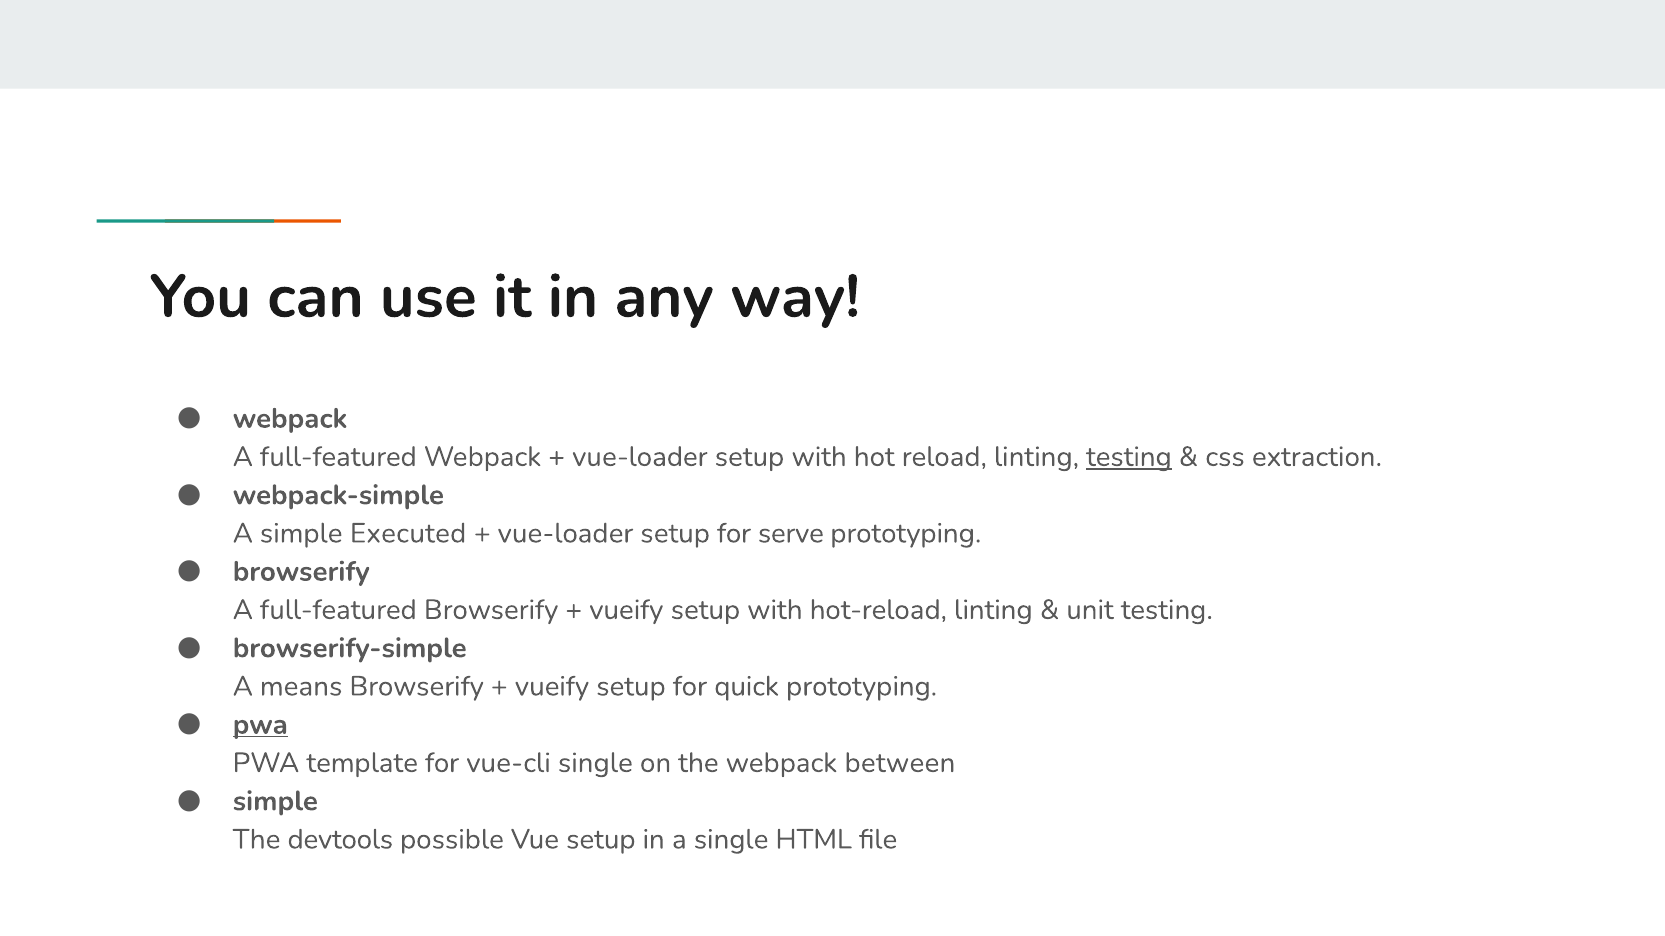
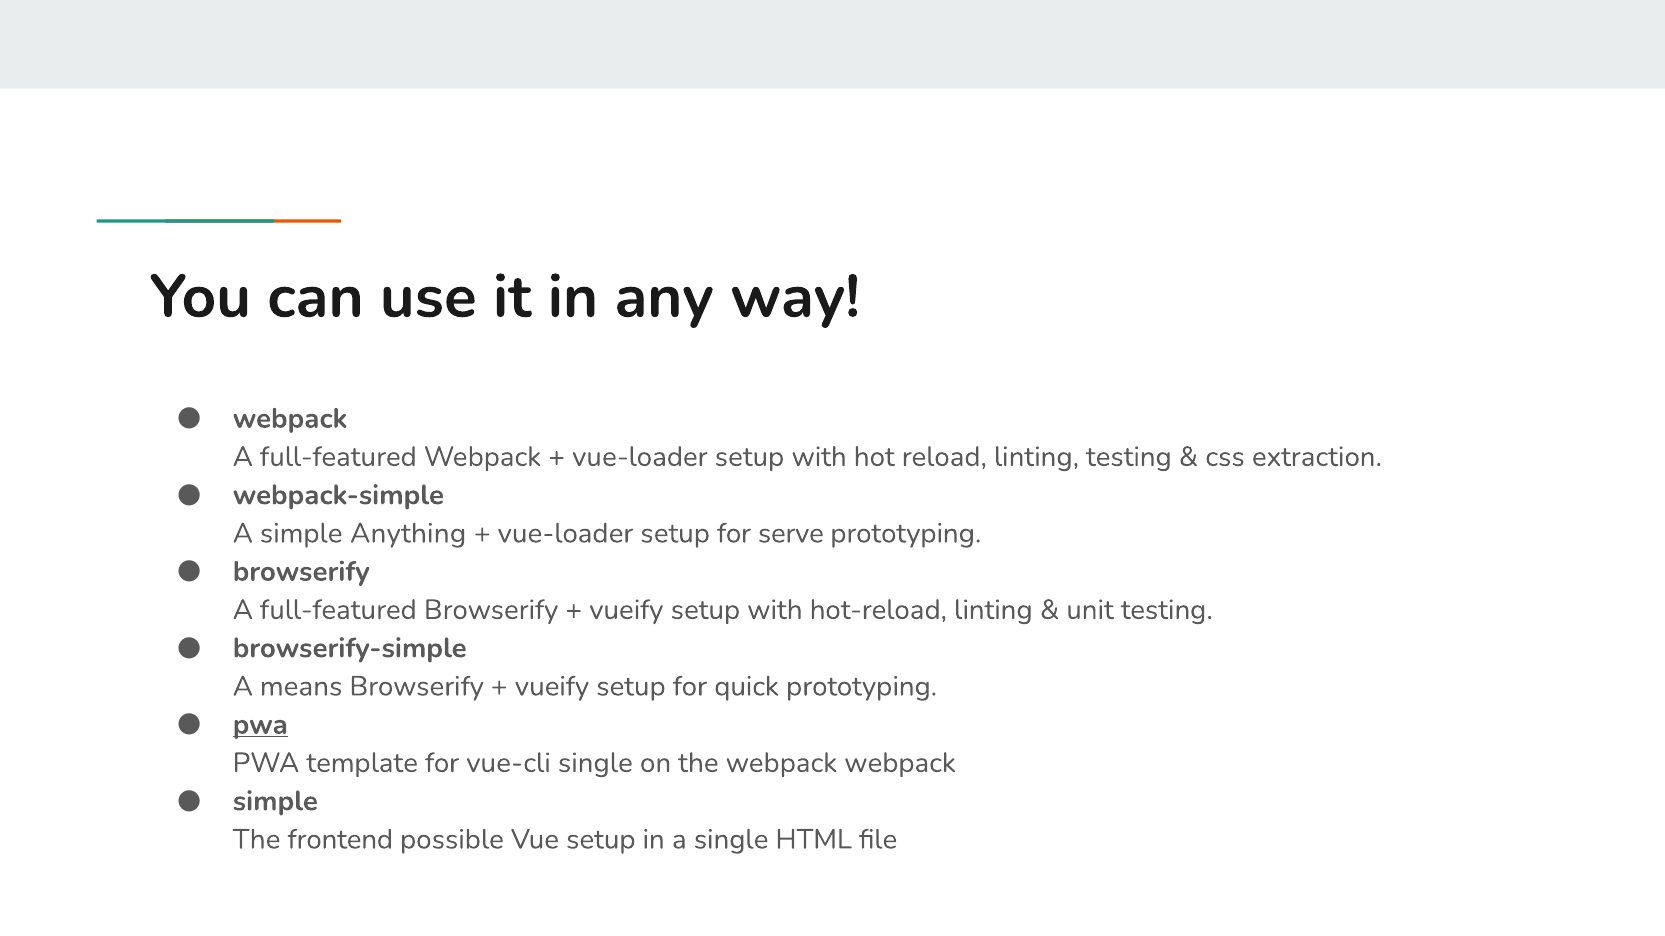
testing underline: present -> none (1129, 457)
Executed: Executed -> Anything (408, 534)
webpack between: between -> webpack (900, 763)
devtools: devtools -> frontend (340, 840)
